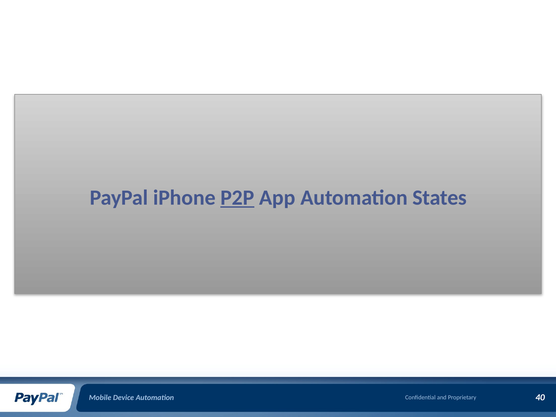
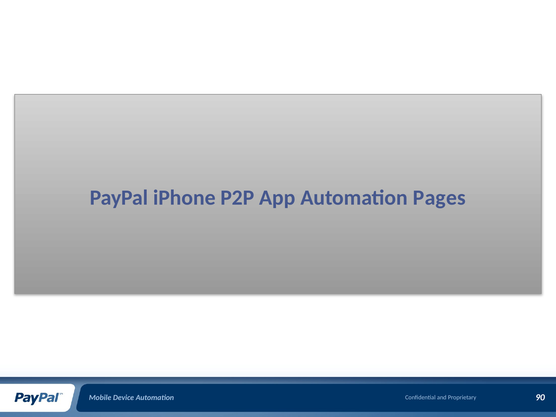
P2P underline: present -> none (237, 198)
States: States -> Pages (439, 198)
40: 40 -> 90 (540, 398)
